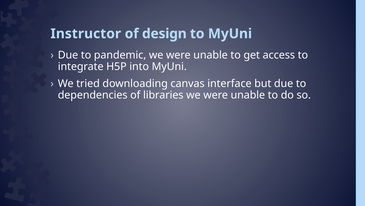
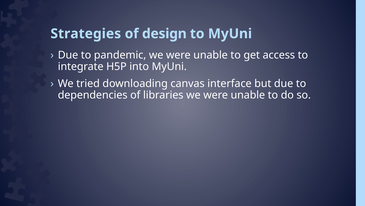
Instructor: Instructor -> Strategies (86, 34)
